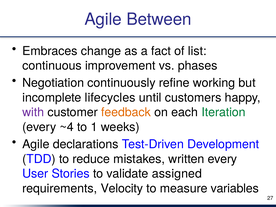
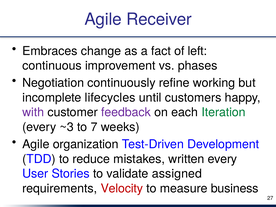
Between: Between -> Receiver (159, 19)
list: list -> left (197, 51)
feedback colour: orange -> purple (126, 112)
~4: ~4 -> ~3 (67, 127)
1: 1 -> 7 (94, 127)
declarations: declarations -> organization (86, 144)
Velocity colour: black -> red (122, 188)
variables: variables -> business (235, 188)
